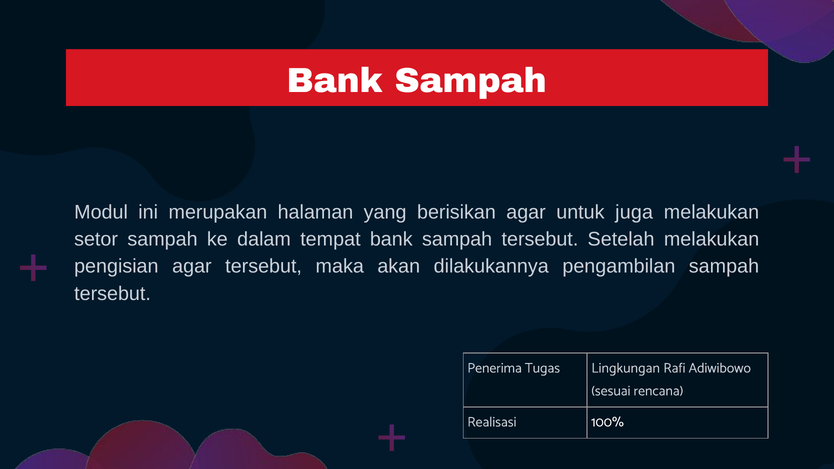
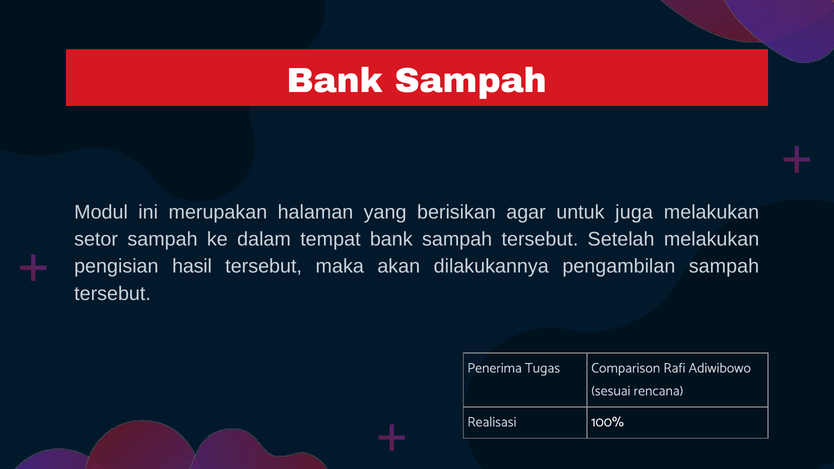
pengisian agar: agar -> hasil (192, 267)
Lingkungan: Lingkungan -> Comparison (626, 368)
